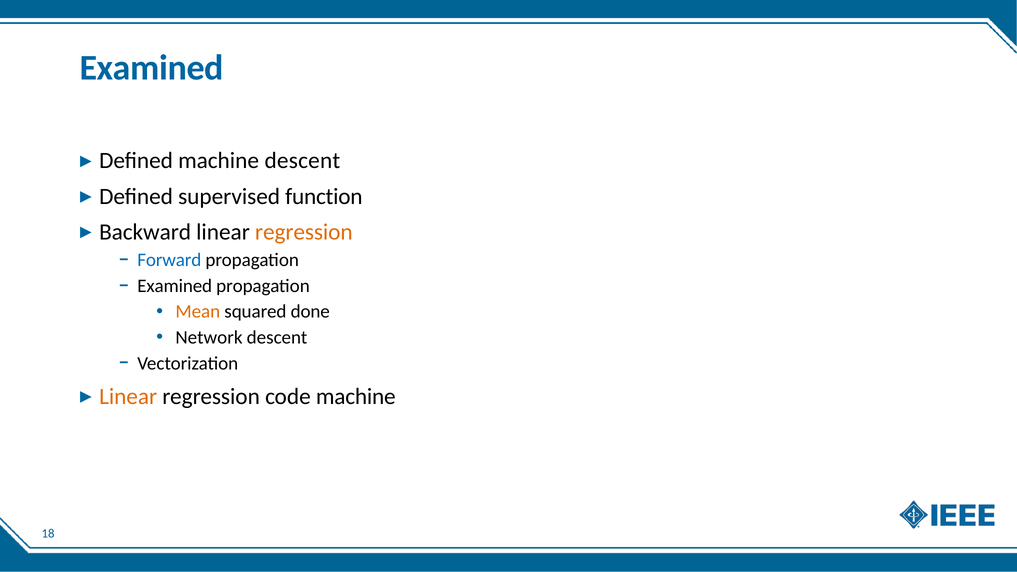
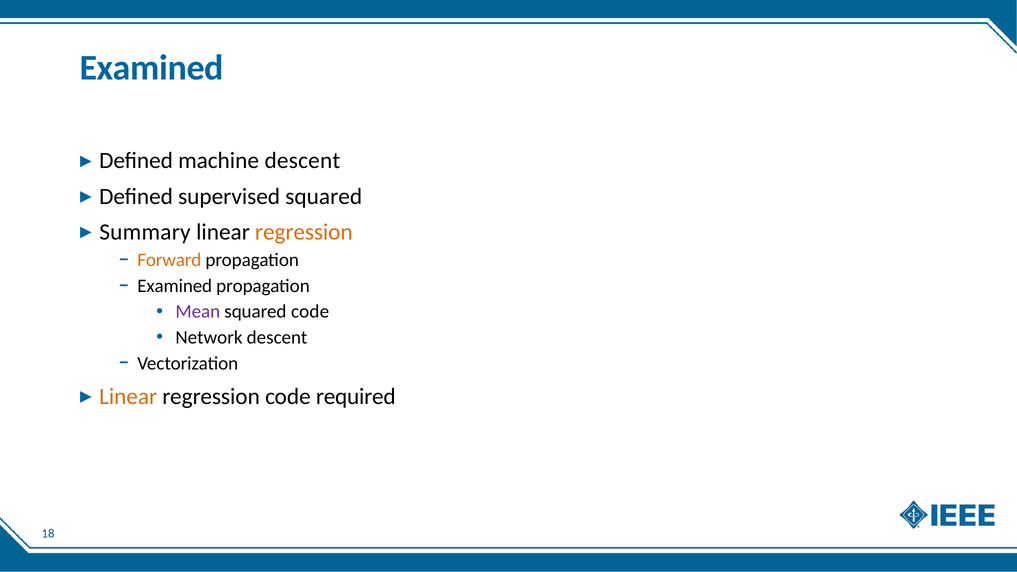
supervised function: function -> squared (324, 196)
Backward: Backward -> Summary (145, 232)
Forward colour: blue -> orange (169, 260)
Mean colour: orange -> purple (198, 312)
squared done: done -> code (310, 312)
code machine: machine -> required (356, 397)
